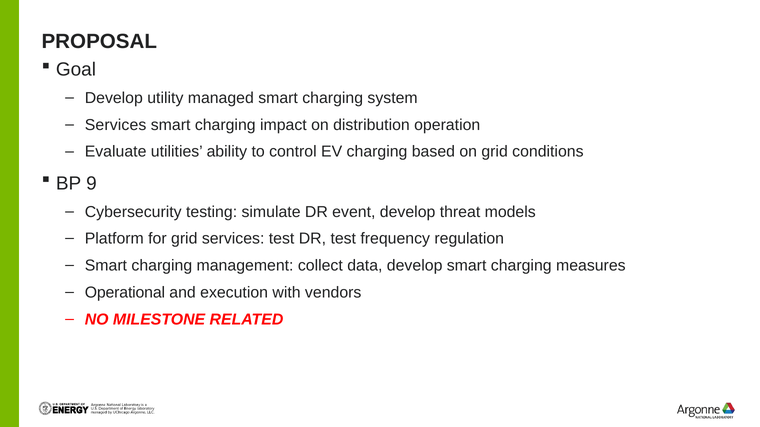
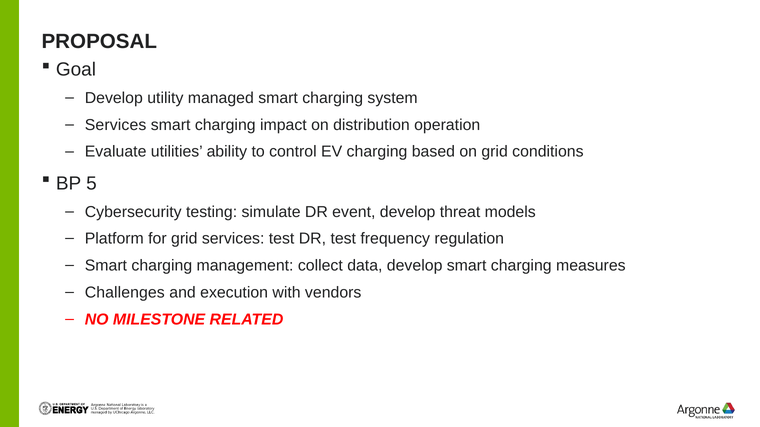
9: 9 -> 5 (91, 183)
Operational: Operational -> Challenges (125, 293)
